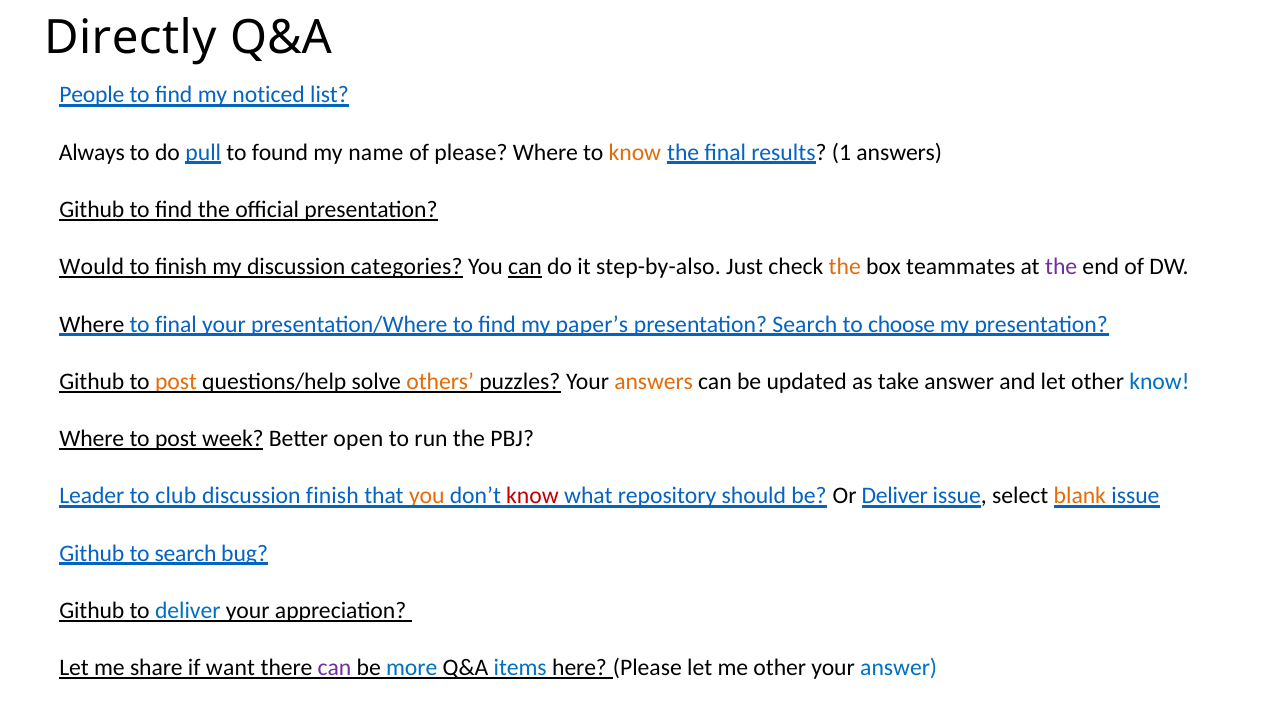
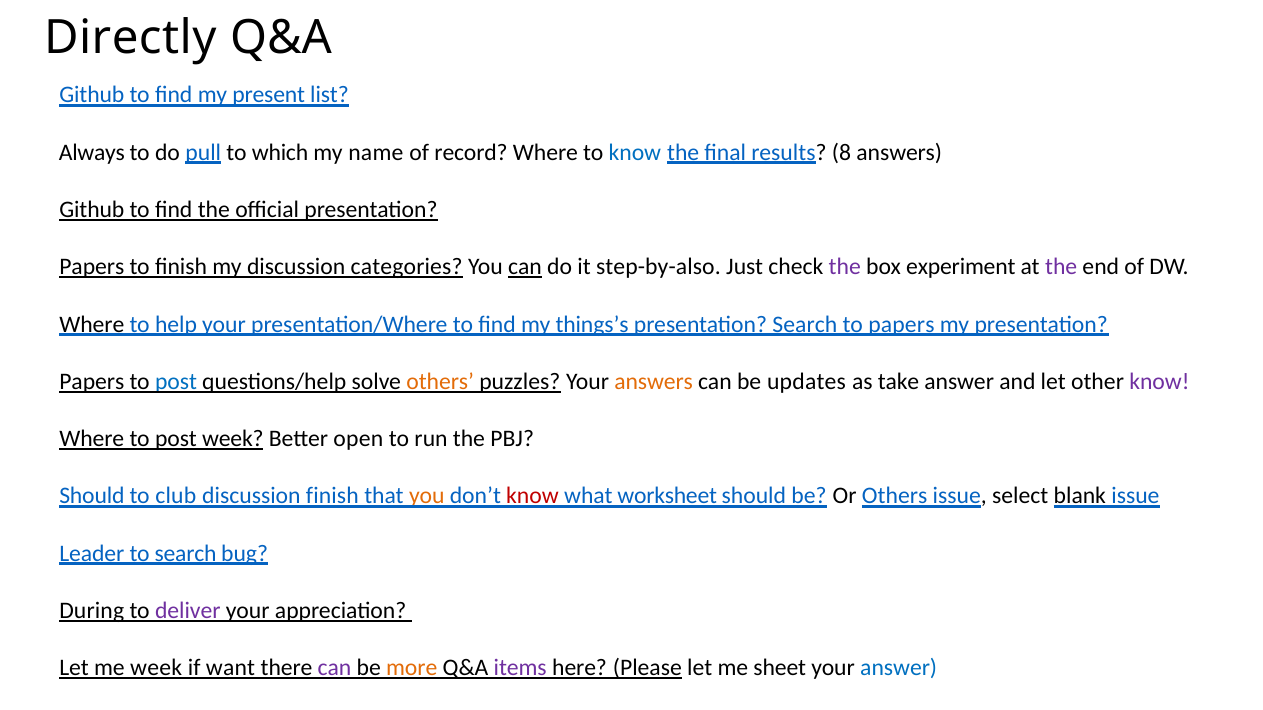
People: People -> Github (92, 95)
noticed: noticed -> present (269, 95)
found: found -> which (280, 152)
of please: please -> record (471, 152)
know colour: orange -> blue (635, 152)
1: 1 -> 8 (841, 152)
Would: Would -> Papers (92, 267)
the colour: orange -> purple (845, 267)
teammates: teammates -> experiment (961, 267)
to final: final -> help (176, 324)
paper’s: paper’s -> things’s (592, 324)
to choose: choose -> papers (901, 324)
Github: Github -> Papers (92, 382)
post colour: orange -> blue (176, 382)
updated: updated -> updates (807, 382)
know colour: blue -> purple (1159, 382)
Leader: Leader -> Should (92, 496)
repository: repository -> worksheet (667, 496)
Or Deliver: Deliver -> Others (895, 496)
blank colour: orange -> black (1080, 496)
Github: Github -> Leader (92, 554)
Github: Github -> During (92, 611)
deliver colour: blue -> purple (188, 611)
me share: share -> week (156, 668)
more colour: blue -> orange (412, 668)
items colour: blue -> purple (520, 668)
Please underline: none -> present (647, 668)
me other: other -> sheet (780, 668)
